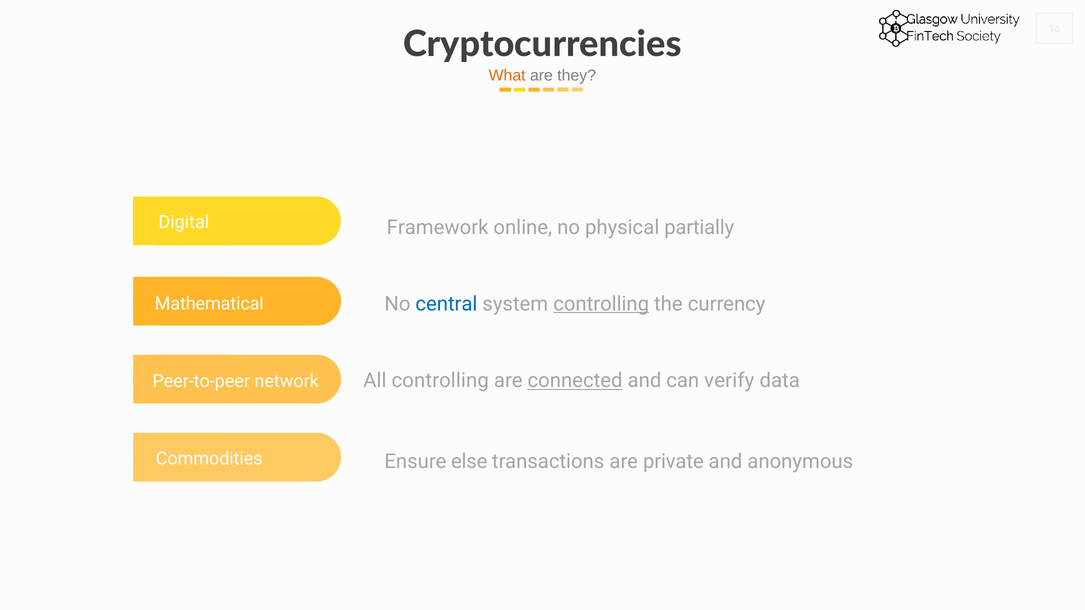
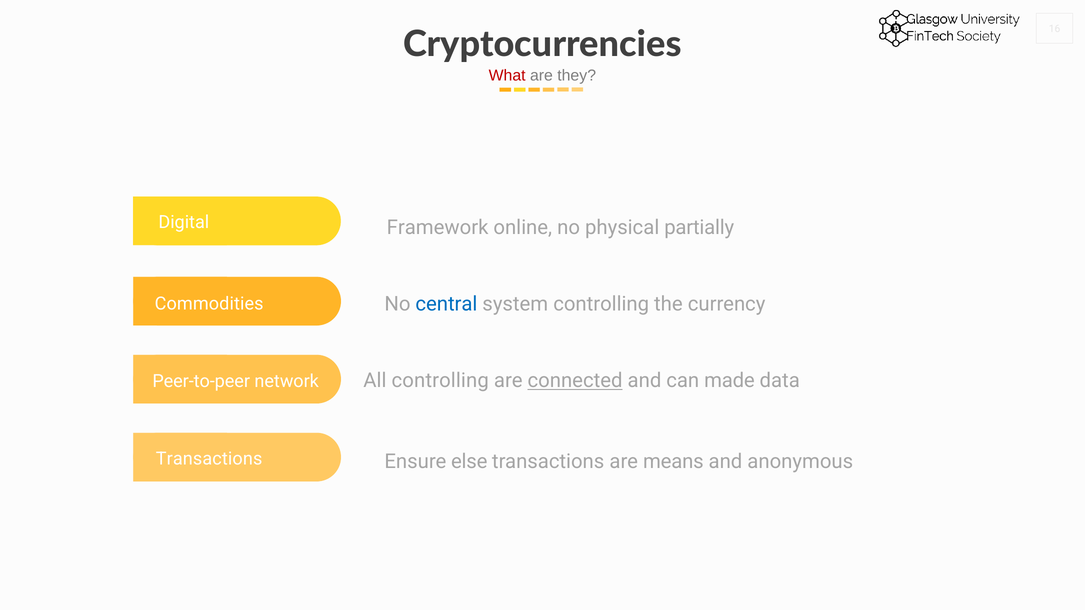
What colour: orange -> red (507, 75)
controlling underline: present -> none (601, 304)
Mathematical: Mathematical -> Commodities (209, 304)
verify: verify -> made (729, 381)
Commodities: Commodities -> Transactions (209, 459)
private: private -> means (673, 462)
